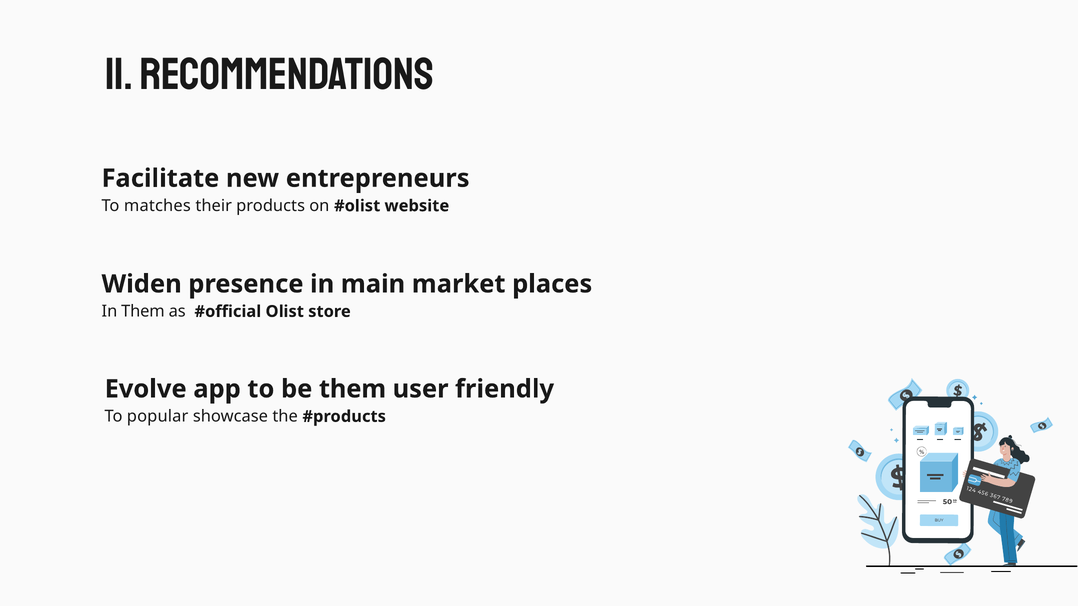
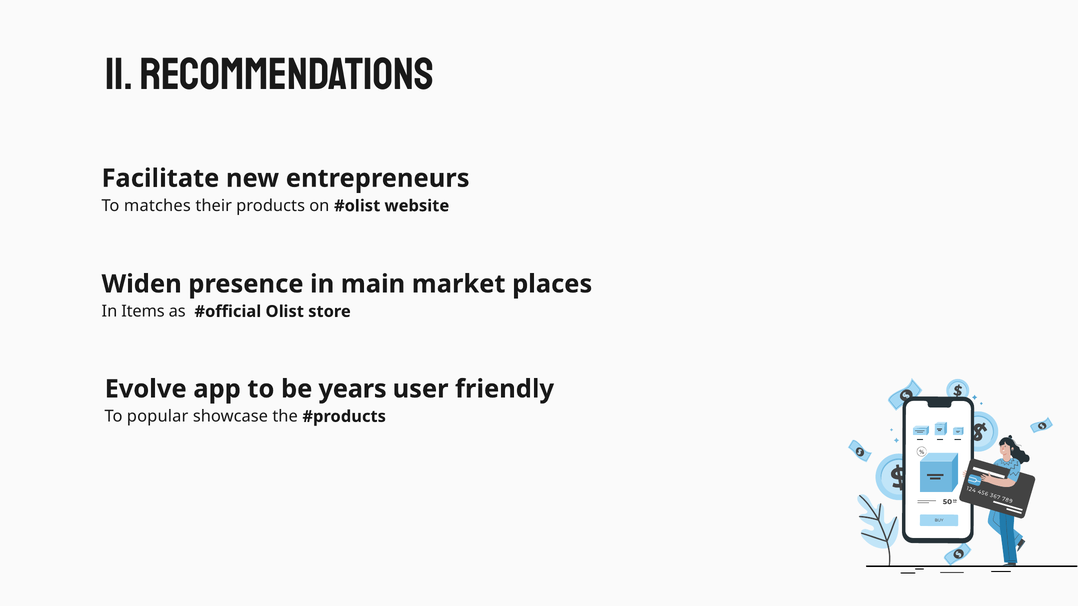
In Them: Them -> Items (143, 312)
be them: them -> years (353, 389)
